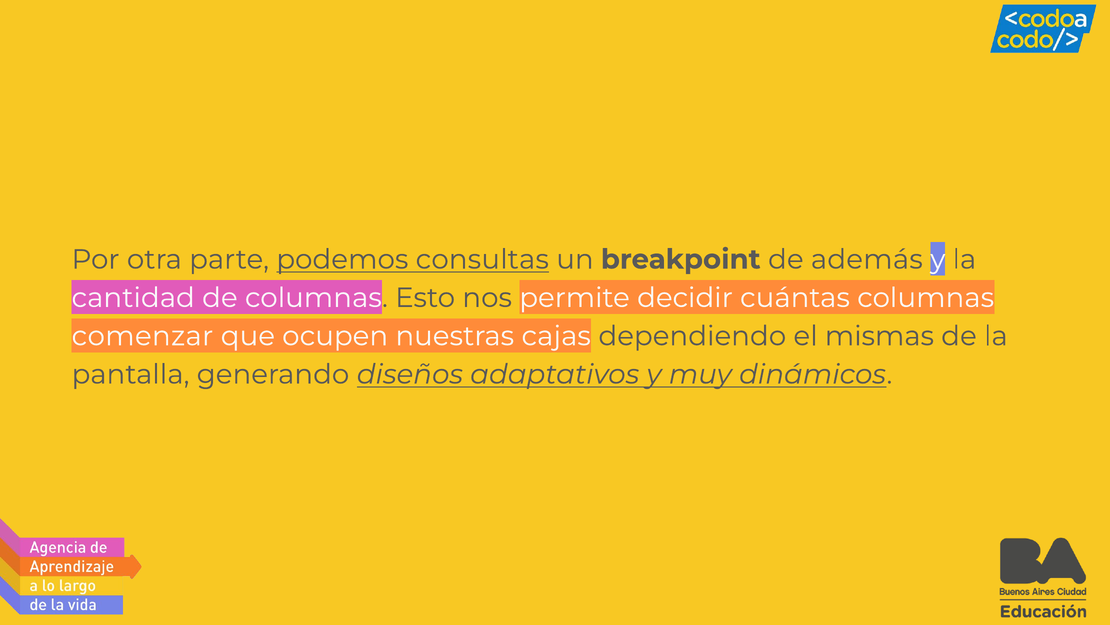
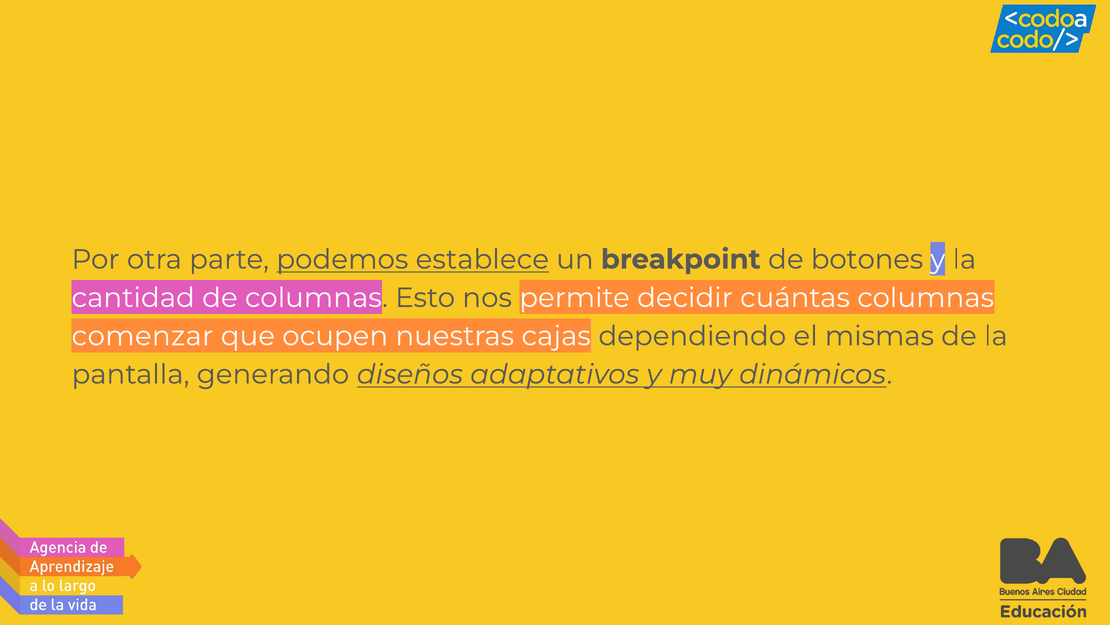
consultas: consultas -> establece (482, 259)
además: además -> botones (867, 259)
